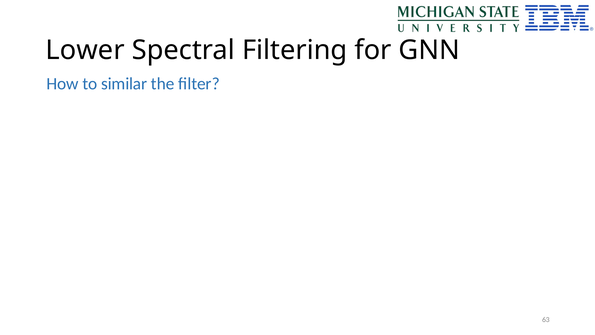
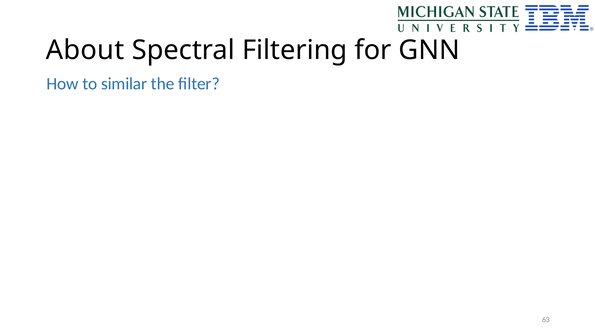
Lower: Lower -> About (85, 50)
